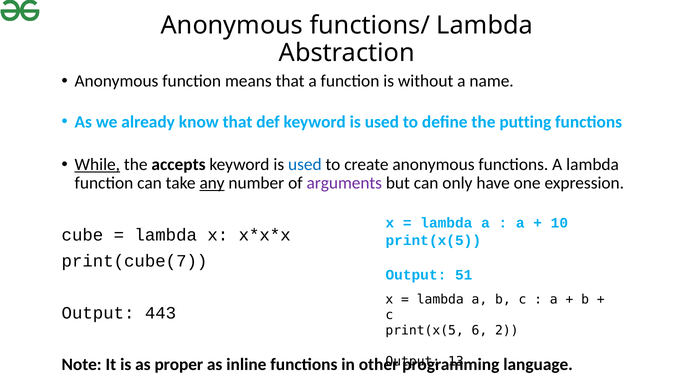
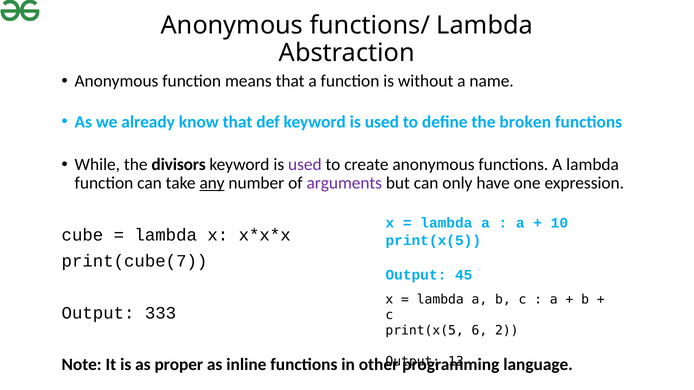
putting: putting -> broken (525, 122)
While underline: present -> none (97, 165)
accepts: accepts -> divisors (179, 165)
used colour: blue -> purple (305, 165)
51: 51 -> 45 (464, 275)
443: 443 -> 333 (161, 313)
